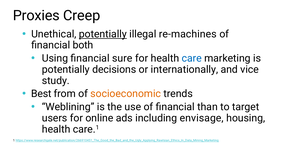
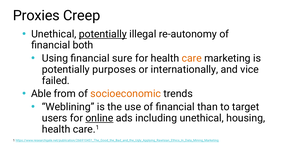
re-machines: re-machines -> re-autonomy (188, 34)
care colour: blue -> orange (192, 58)
decisions: decisions -> purposes (114, 70)
study: study -> failed (56, 81)
Best: Best -> Able (41, 94)
online underline: none -> present (99, 118)
including envisage: envisage -> unethical (202, 118)
